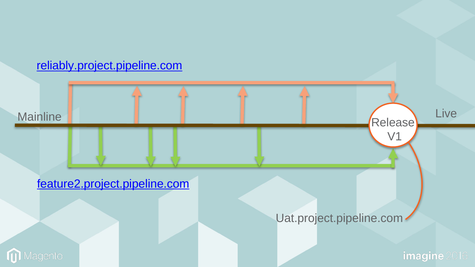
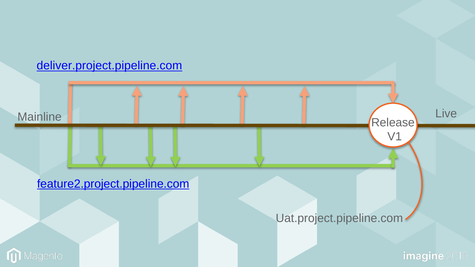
reliably.project.pipeline.com: reliably.project.pipeline.com -> deliver.project.pipeline.com (109, 66)
